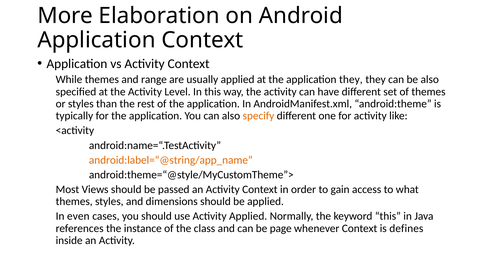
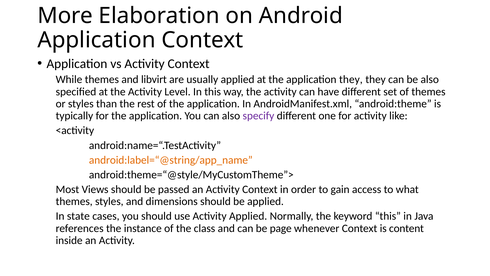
range: range -> libvirt (154, 79)
specify colour: orange -> purple (258, 116)
even: even -> state (78, 216)
defines: defines -> content (406, 228)
